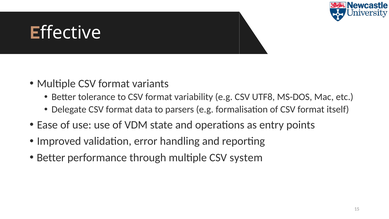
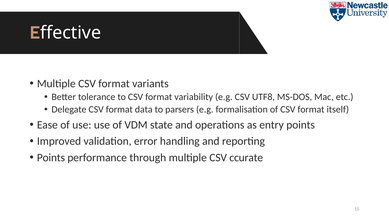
Better: Better -> Points (51, 157)
system: system -> ccurate (246, 157)
